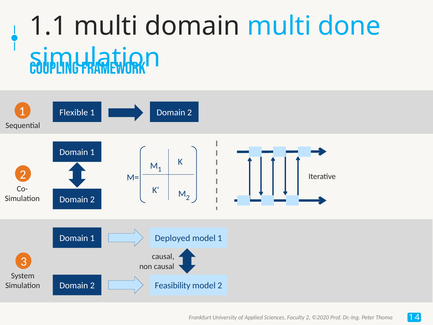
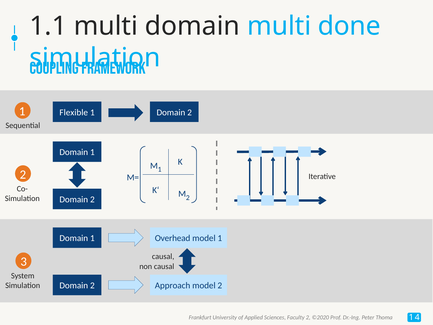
Deployed: Deployed -> Overhead (173, 238)
Feasibility: Feasibility -> Approach (173, 285)
